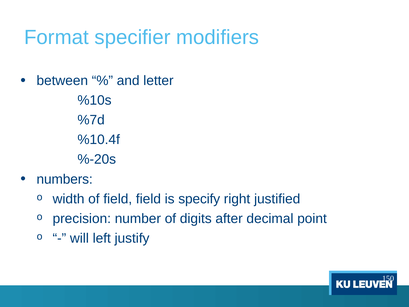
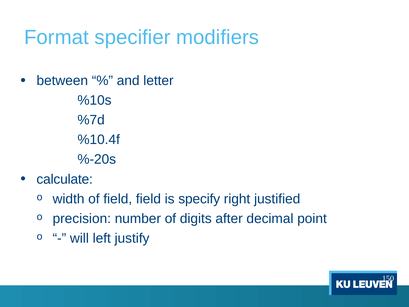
numbers: numbers -> calculate (65, 179)
